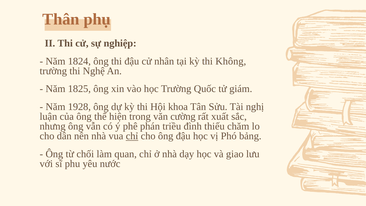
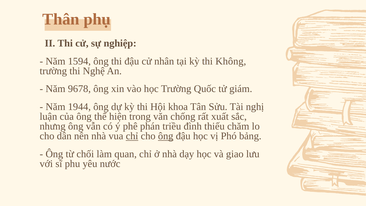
1824: 1824 -> 1594 (79, 61)
1825: 1825 -> 9678 (79, 89)
1928: 1928 -> 1944 (79, 107)
cường: cường -> chống (183, 116)
ông underline: none -> present (166, 136)
